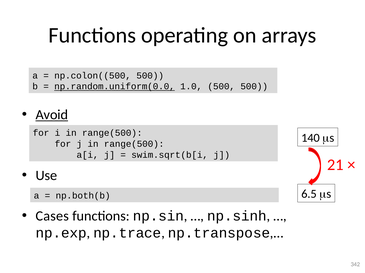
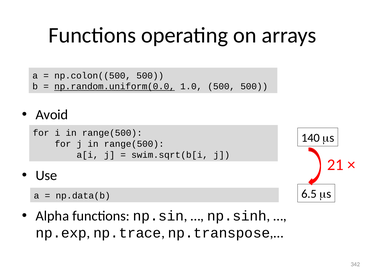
Avoid underline: present -> none (52, 115)
np.both(b: np.both(b -> np.data(b (83, 196)
Cases: Cases -> Alpha (52, 217)
